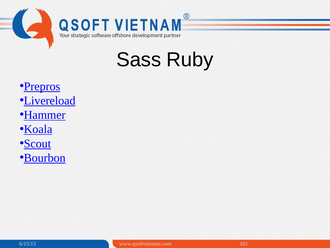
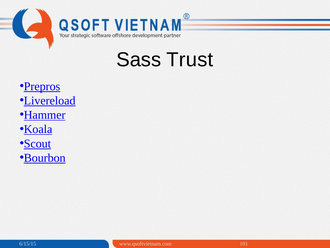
Ruby: Ruby -> Trust (190, 60)
